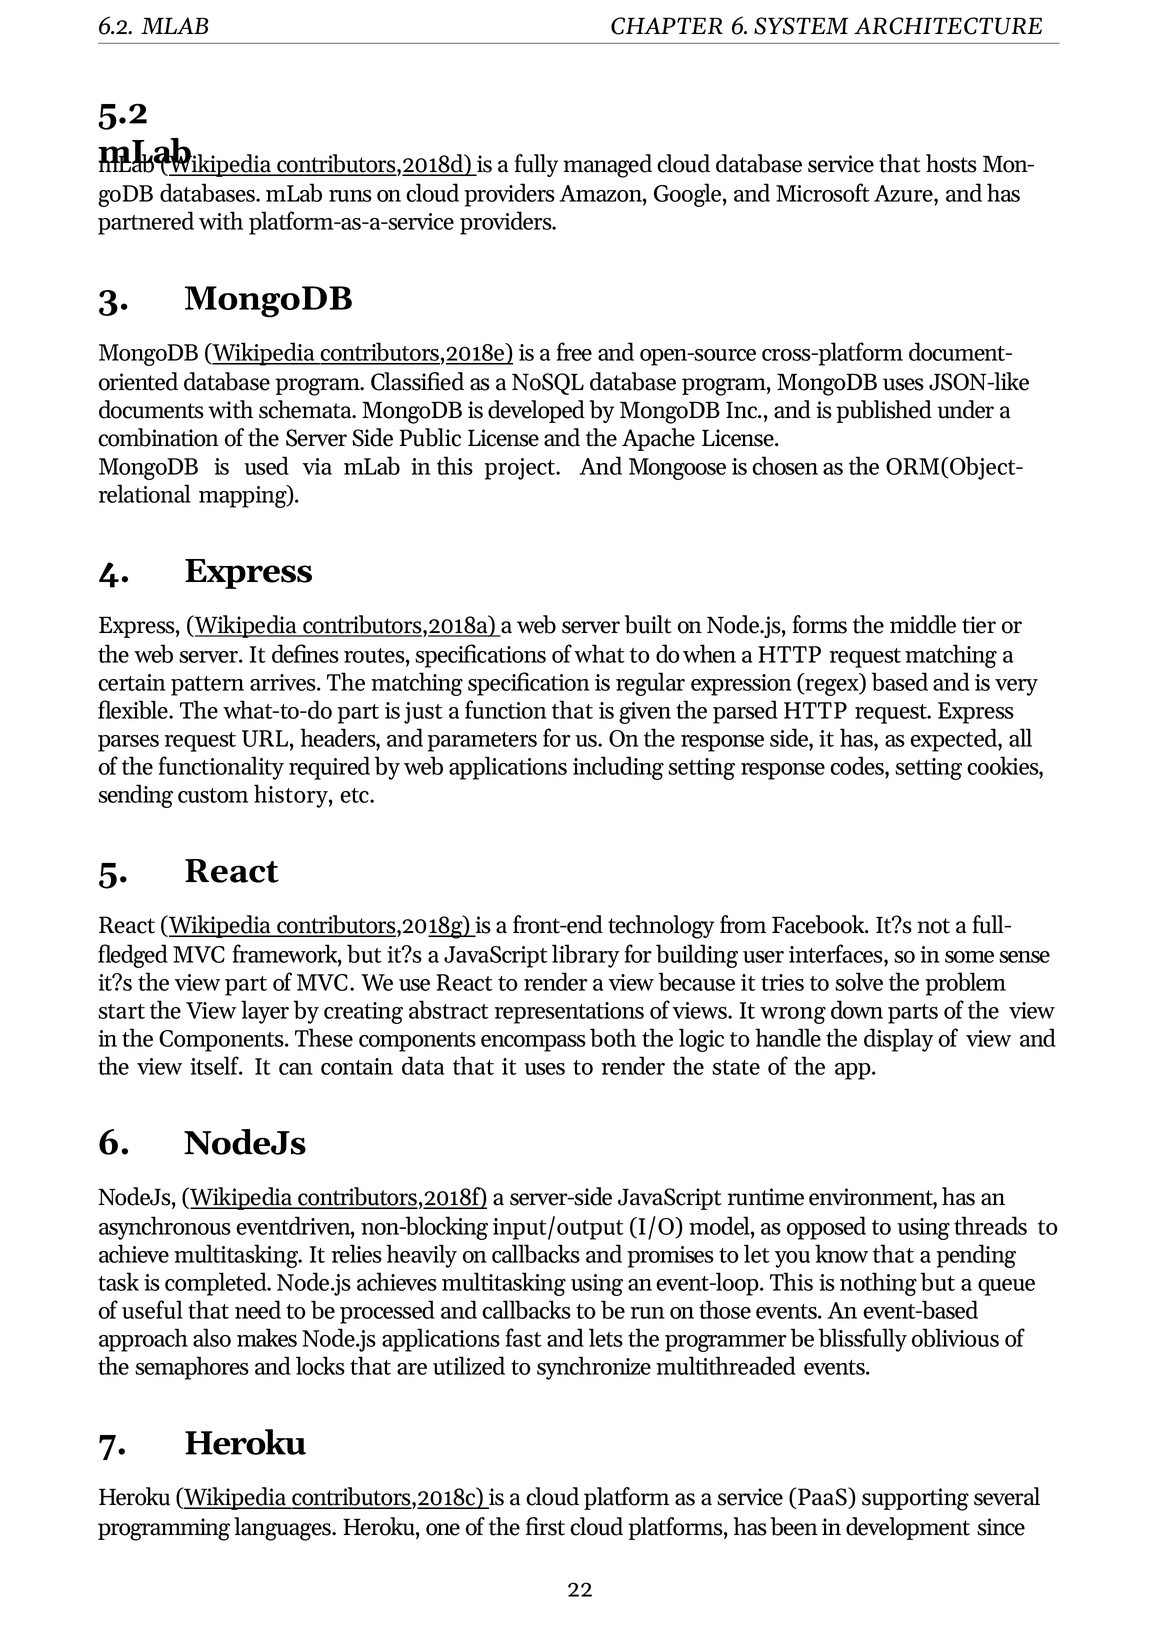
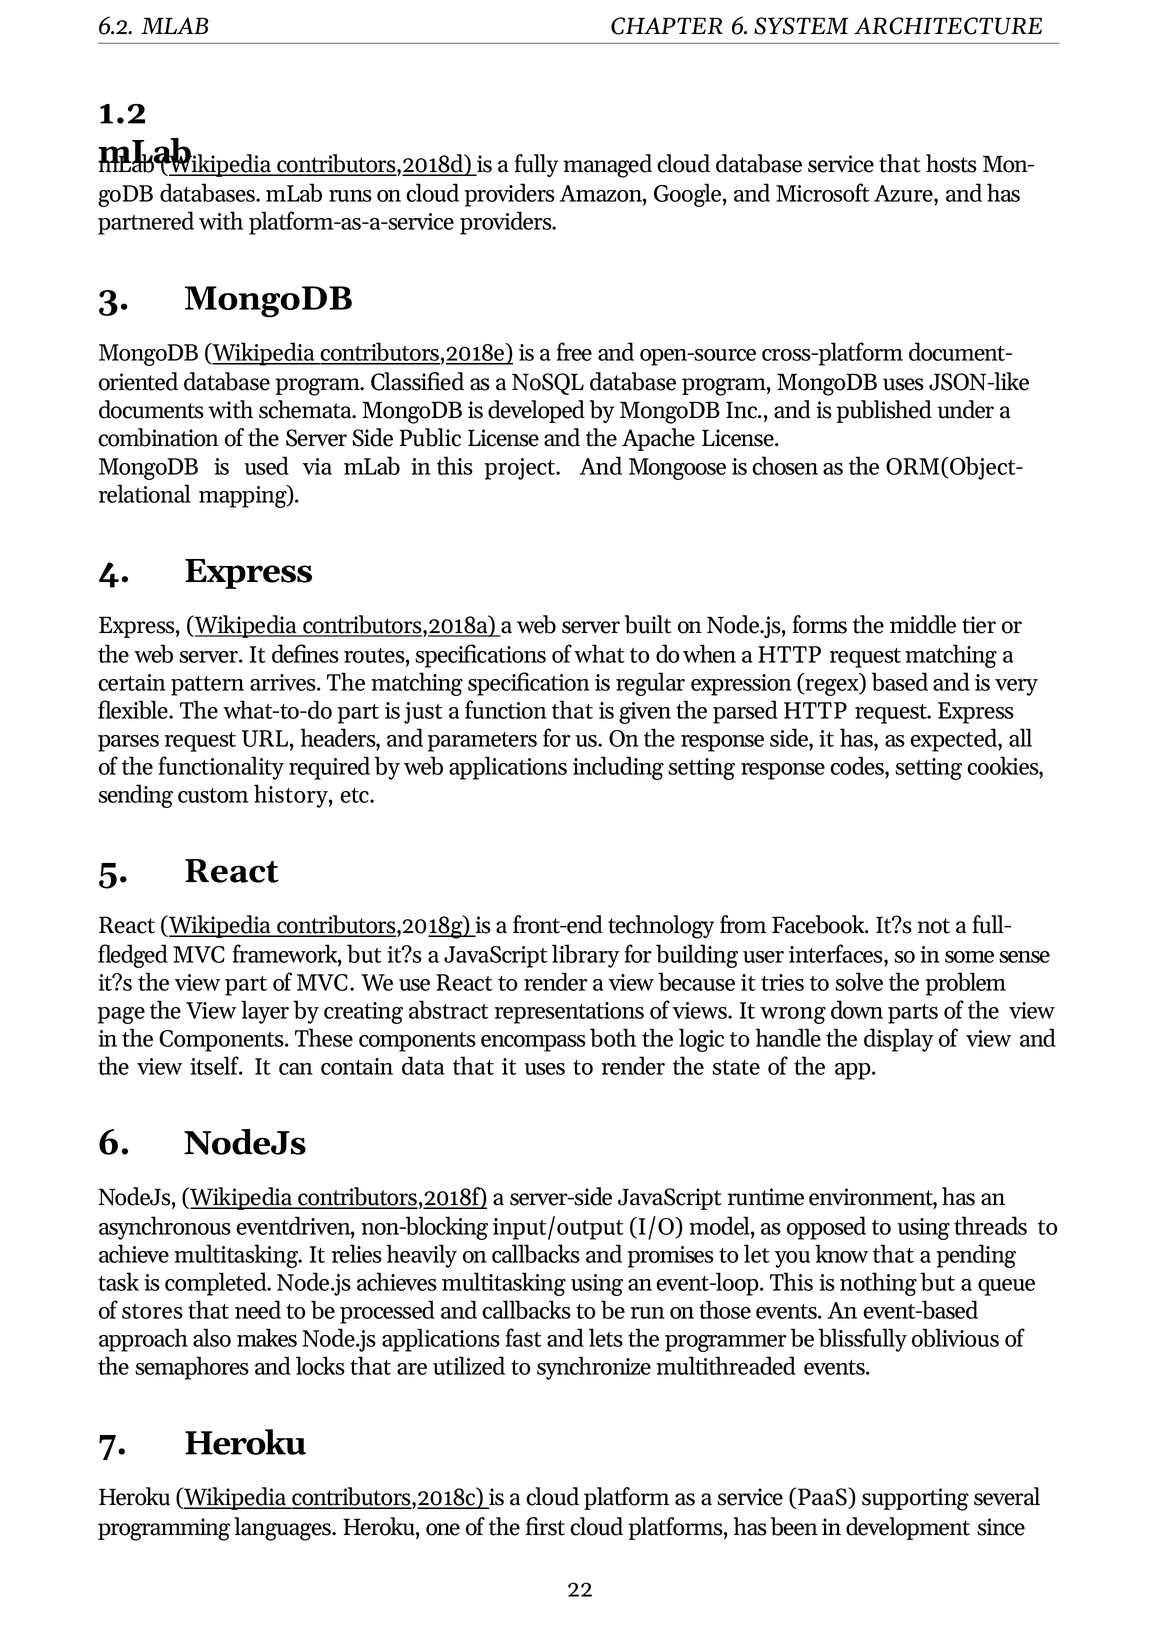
5.2: 5.2 -> 1.2 (123, 112)
start: start -> page (122, 1011)
useful: useful -> stores (152, 1311)
